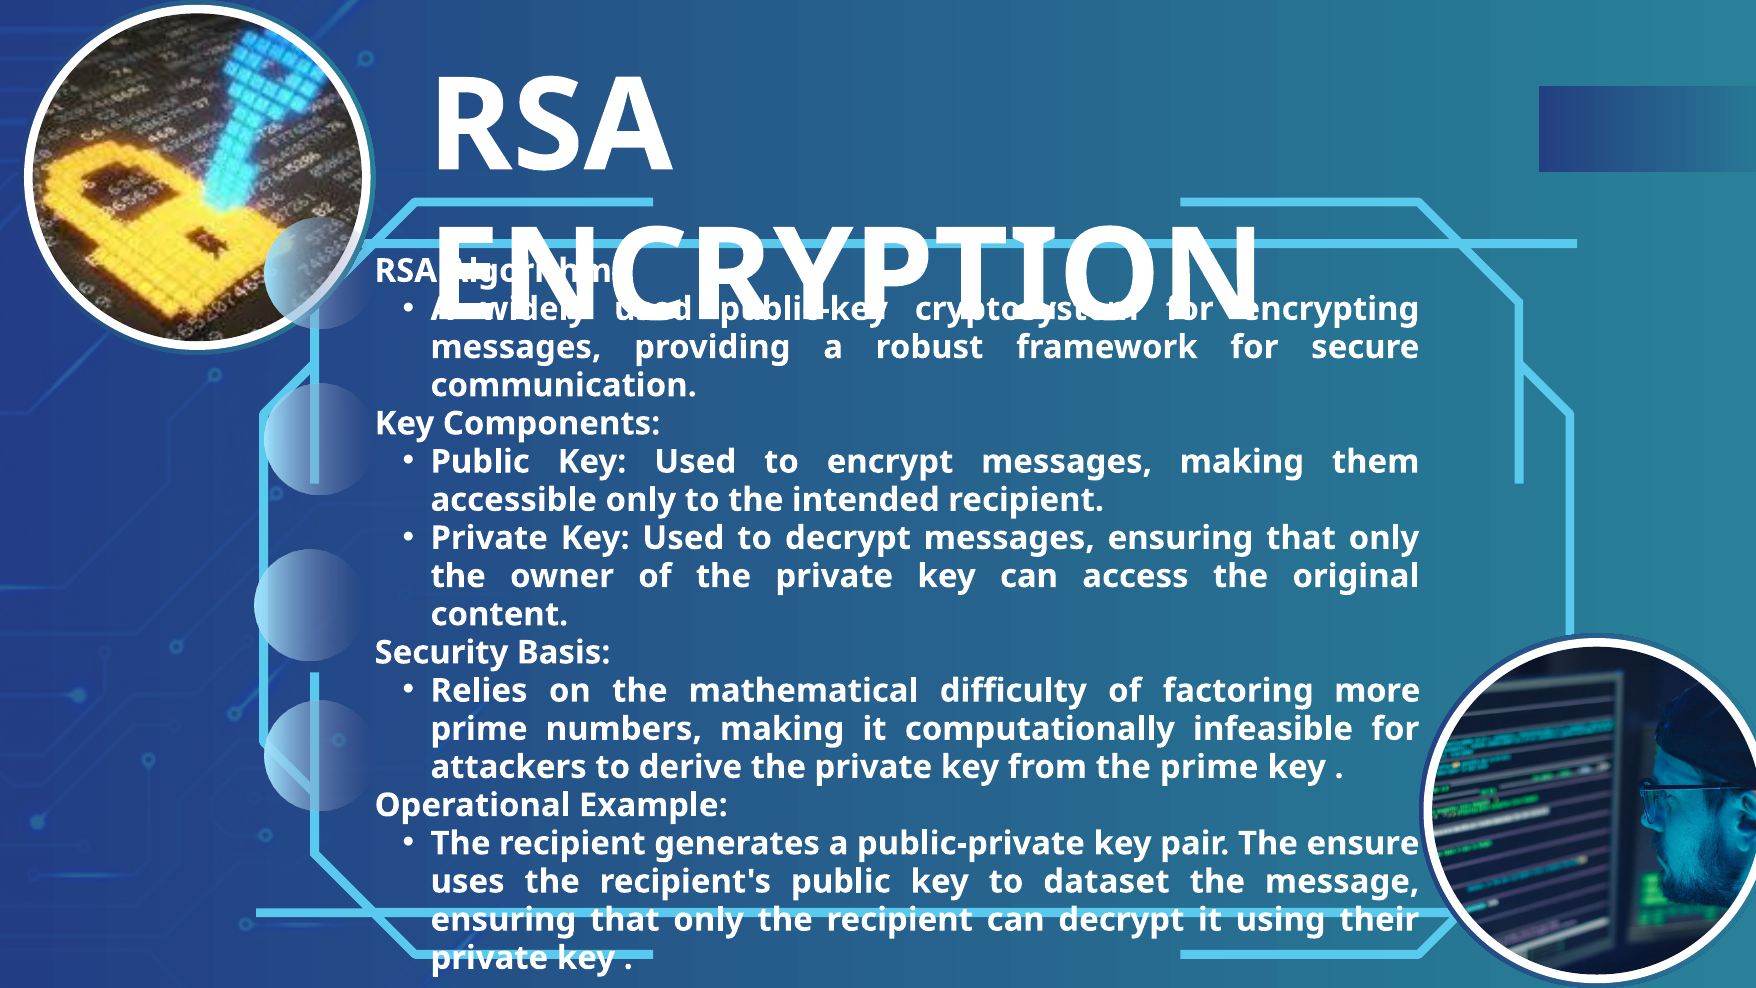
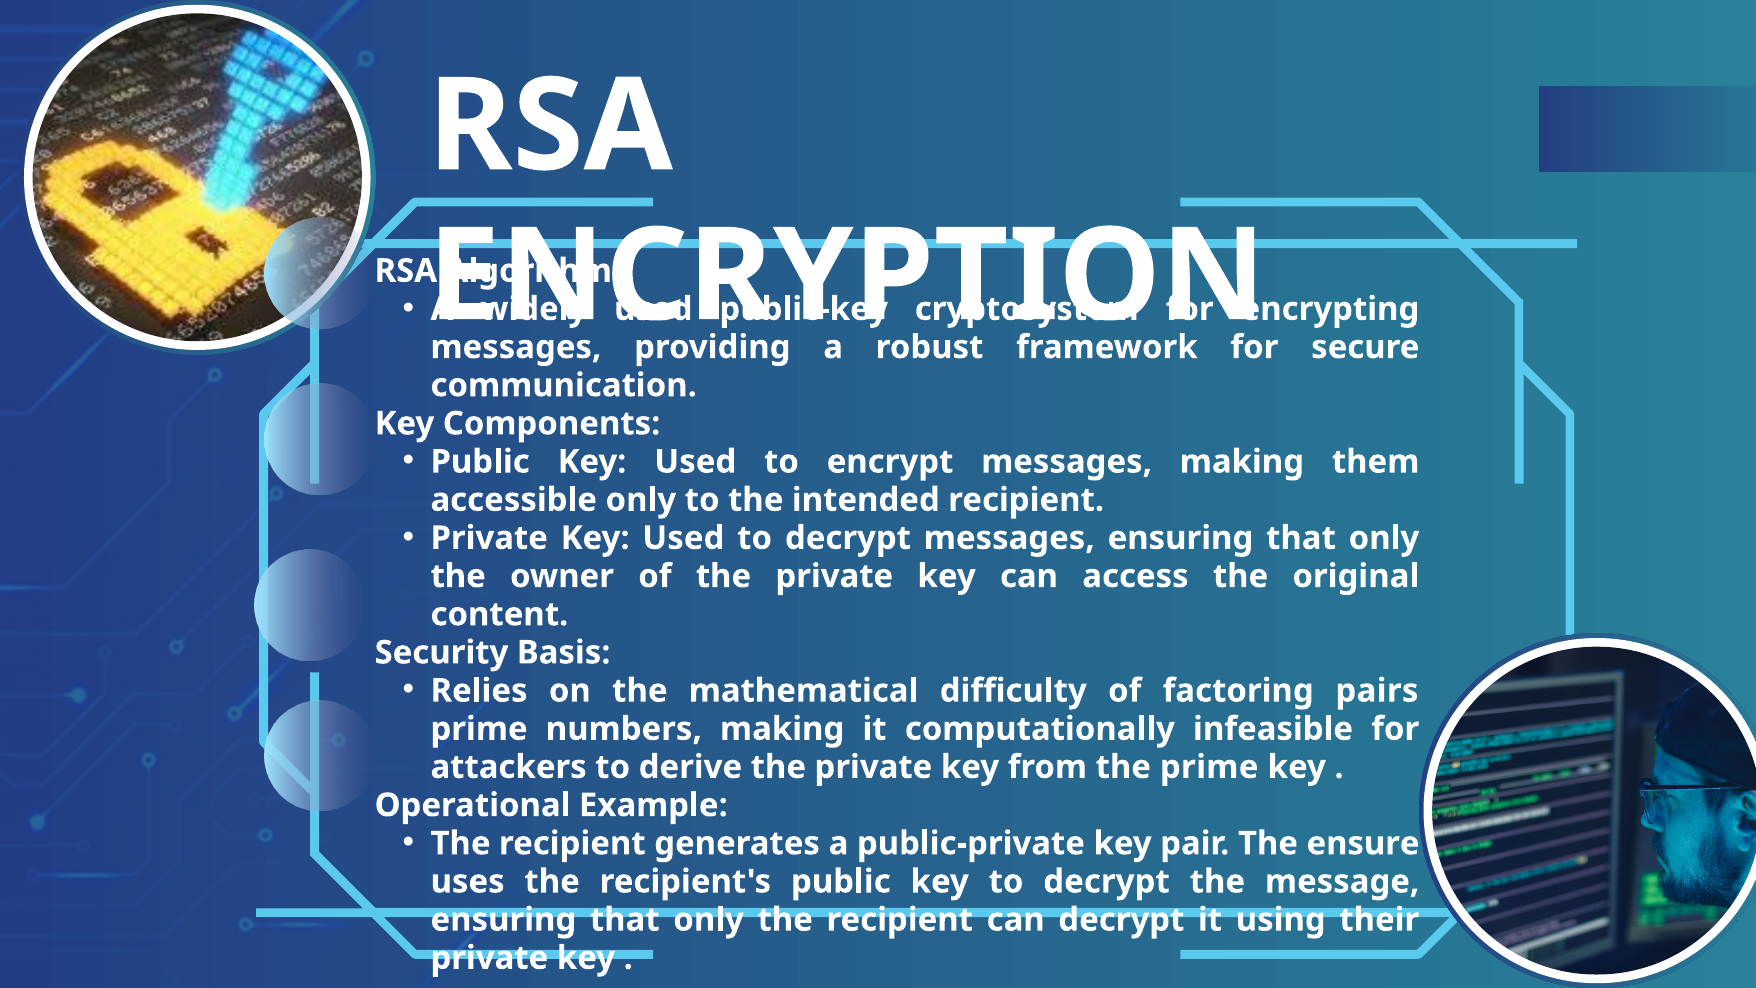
more: more -> pairs (1377, 691)
key to dataset: dataset -> decrypt (1106, 881)
